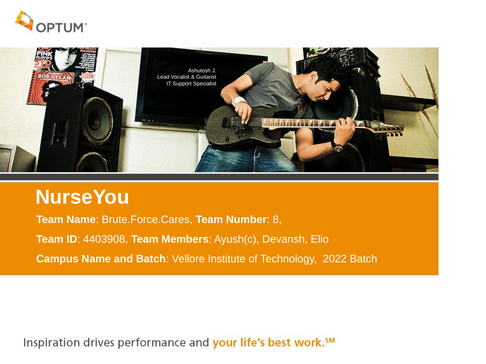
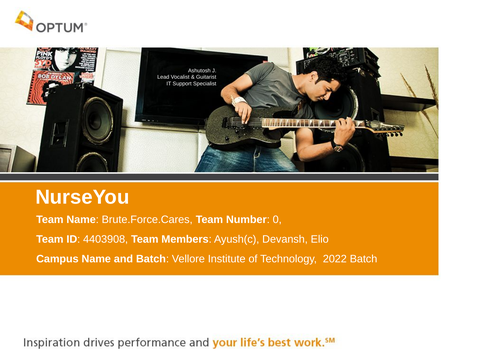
8: 8 -> 0 (277, 220)
